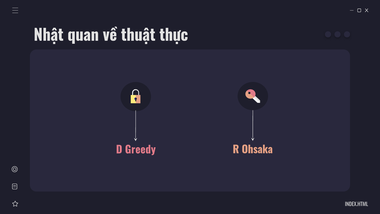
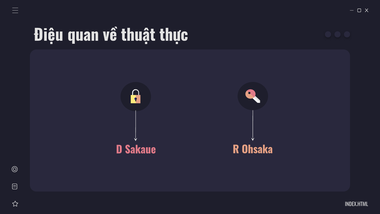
Nhật: Nhật -> Điệu (49, 35)
Greedy: Greedy -> Sakaue (140, 150)
